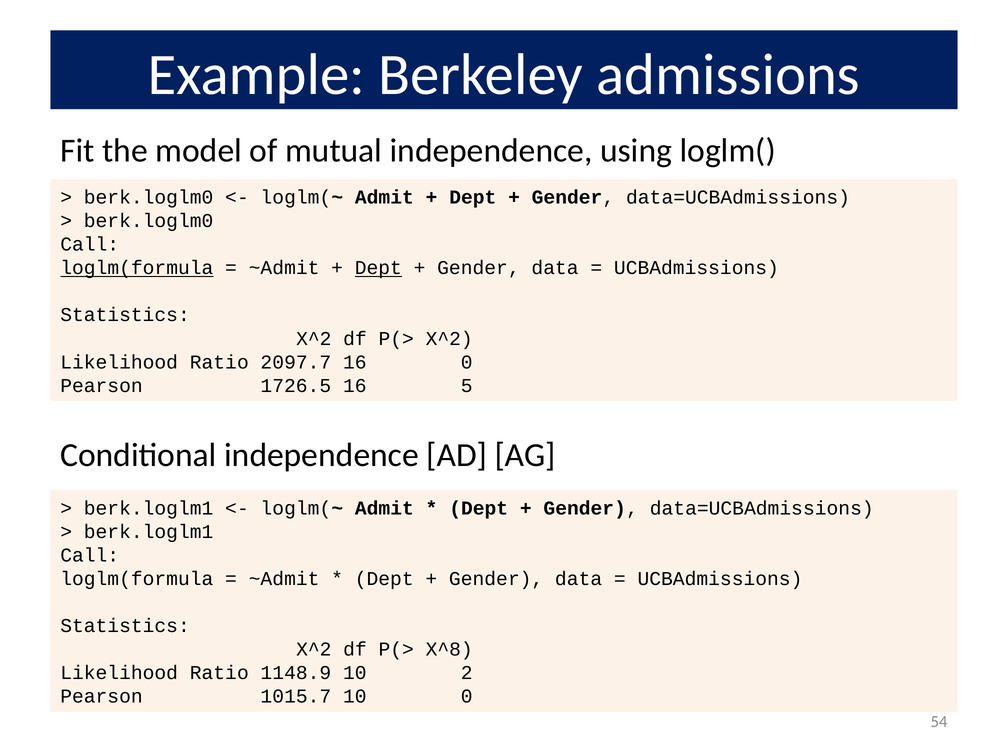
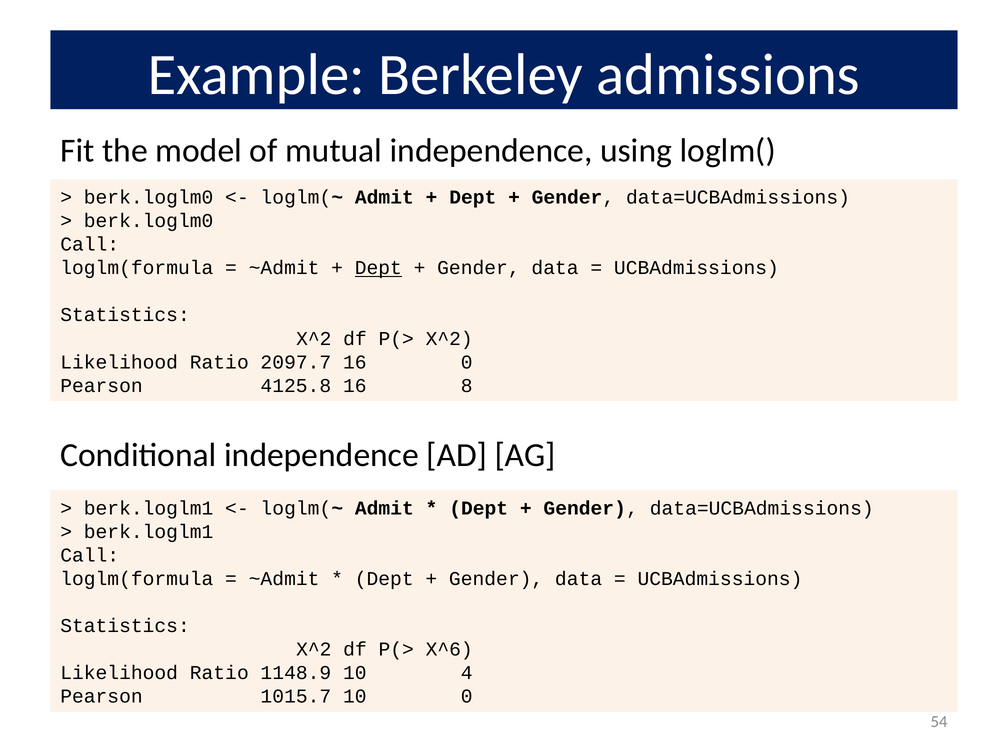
loglm(formula underline: present -> none (137, 268)
1726.5: 1726.5 -> 4125.8 (296, 386)
5: 5 -> 8 (467, 386)
X^8: X^8 -> X^6 (449, 649)
2: 2 -> 4 (467, 673)
